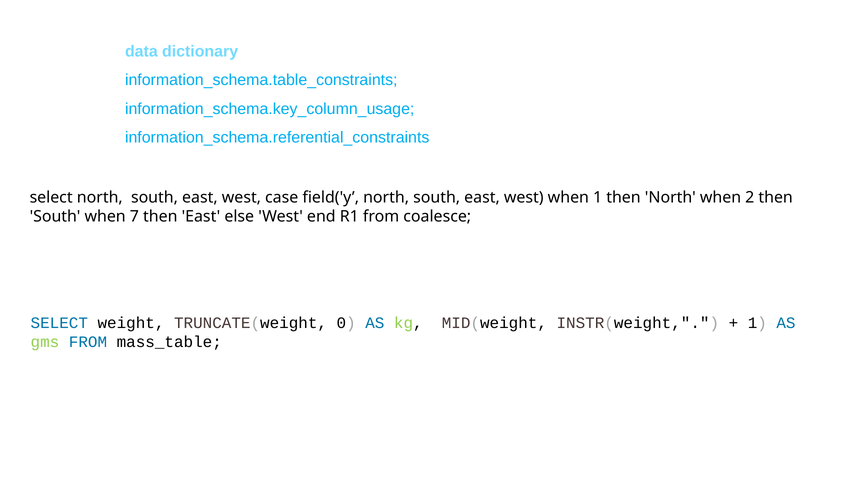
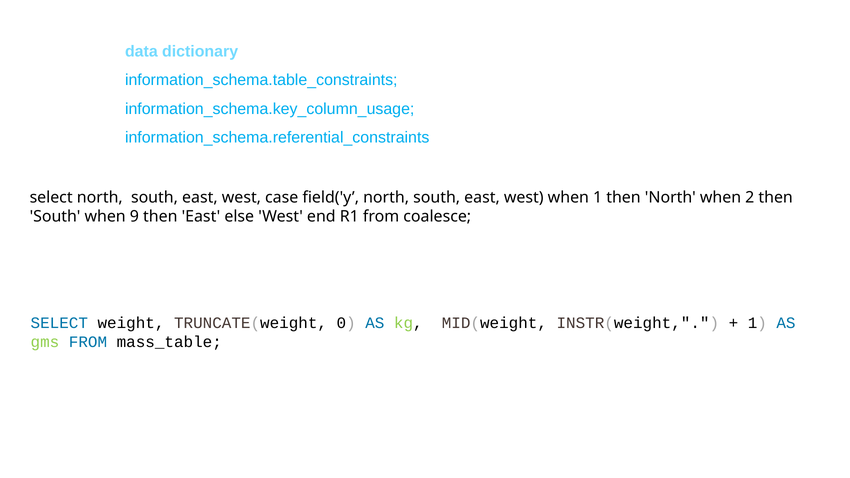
7: 7 -> 9 (134, 217)
